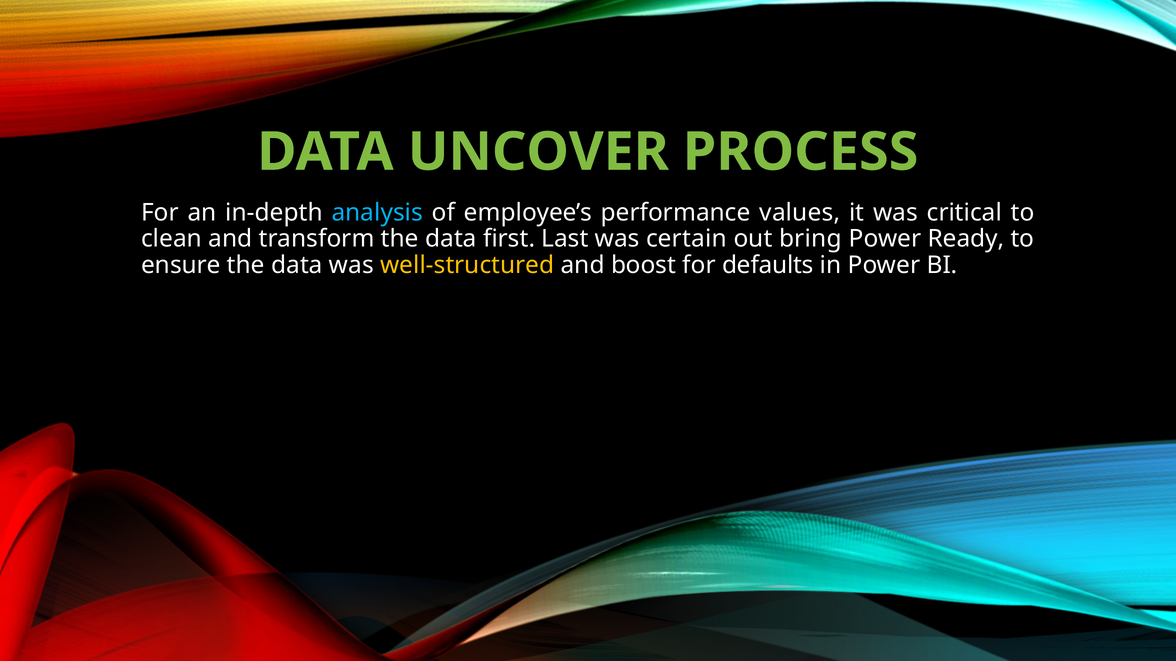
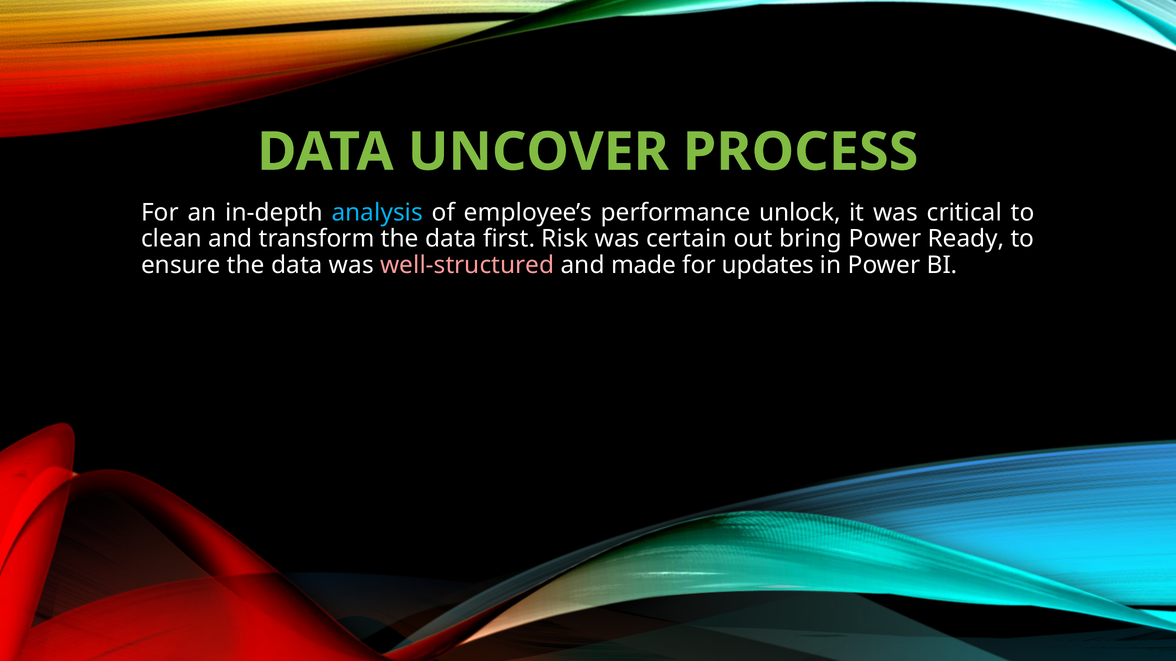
values: values -> unlock (800, 213)
Last: Last -> Risk (565, 239)
well-structured colour: yellow -> pink (467, 266)
boost: boost -> made (644, 266)
defaults: defaults -> updates (768, 266)
